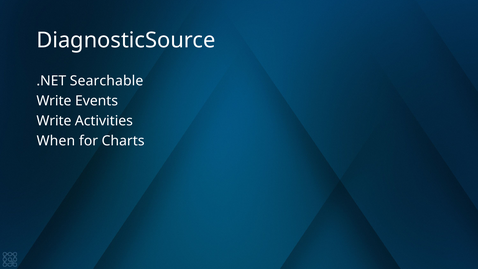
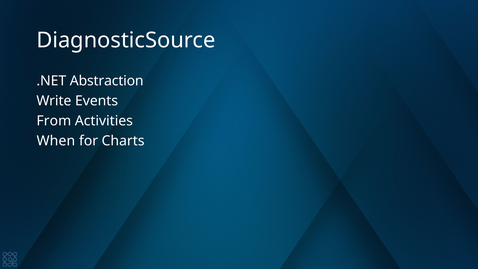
Searchable: Searchable -> Abstraction (107, 81)
Write: Write -> From (54, 121)
